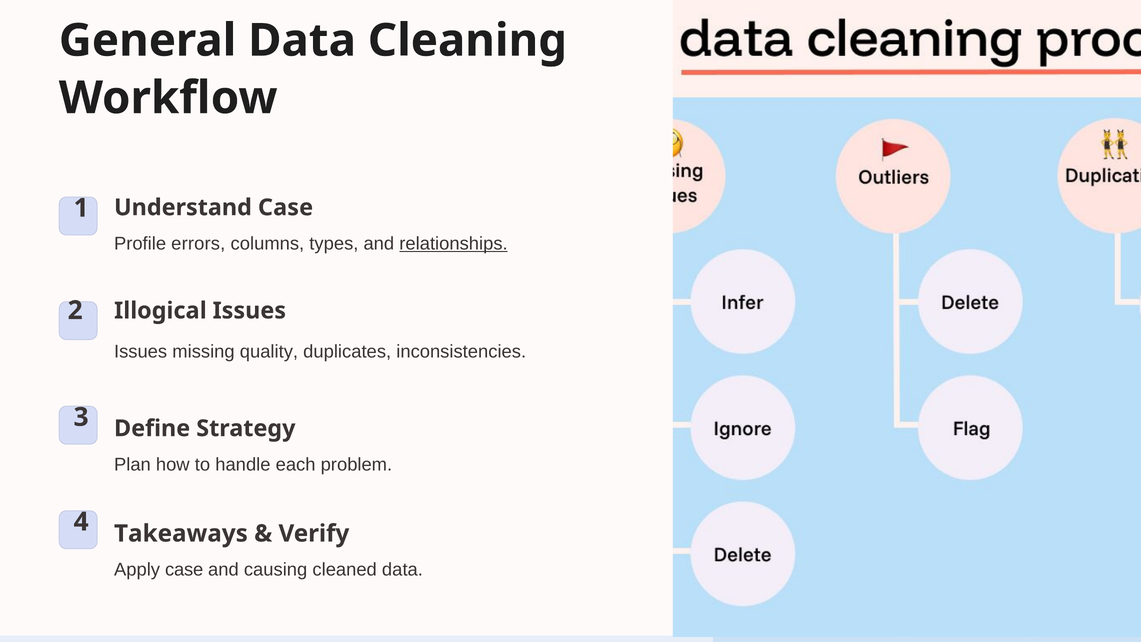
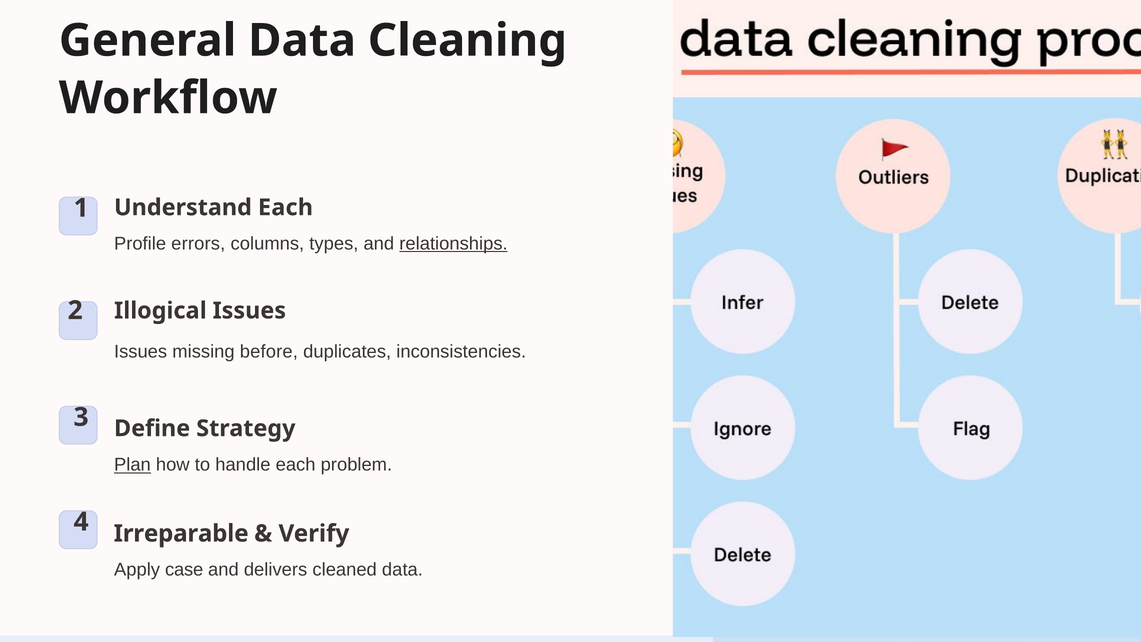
Understand Case: Case -> Each (285, 207)
quality: quality -> before (269, 352)
Plan underline: none -> present (132, 465)
Takeaways: Takeaways -> Irreparable (181, 533)
causing: causing -> delivers (276, 569)
